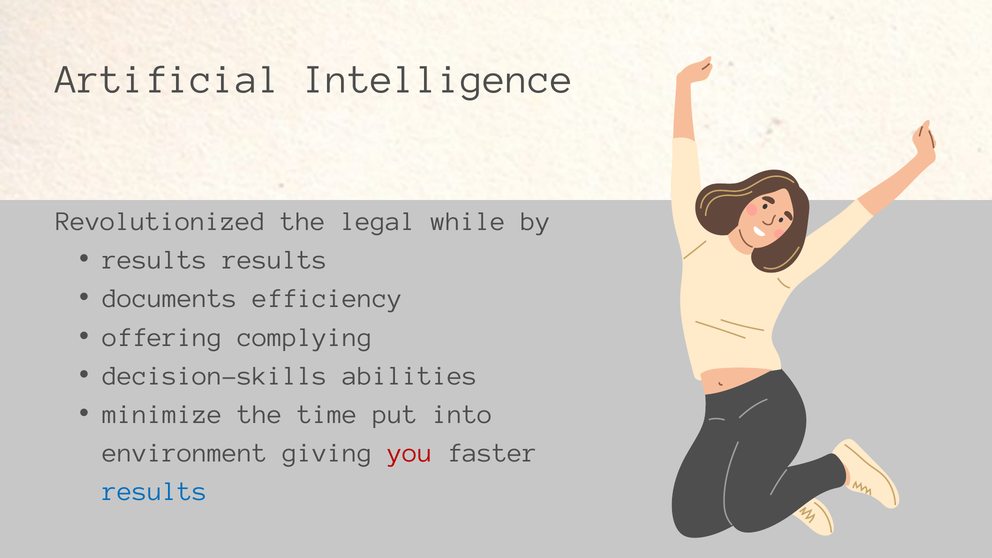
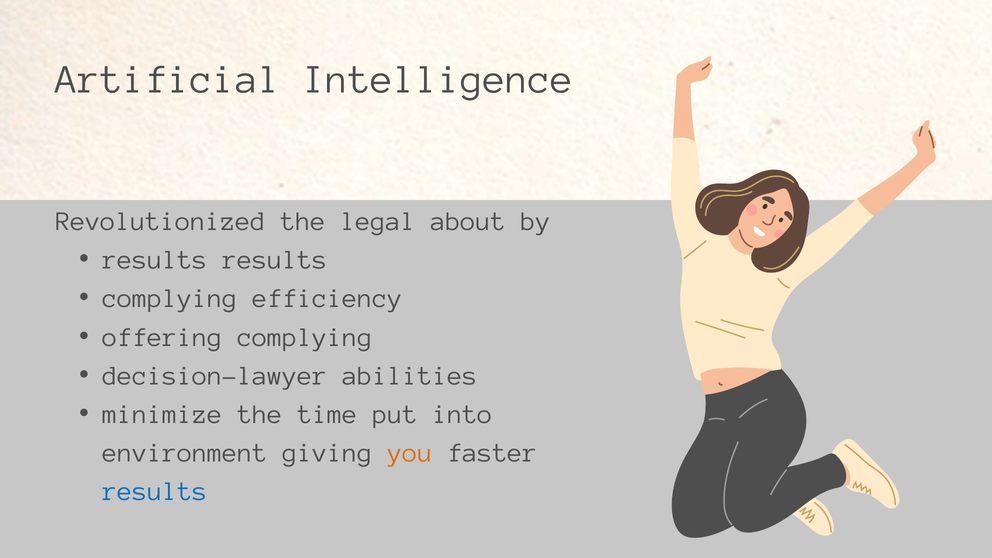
while: while -> about (468, 221)
documents: documents -> complying (170, 298)
decision-skills: decision-skills -> decision-lawyer (215, 376)
you colour: red -> orange (410, 453)
